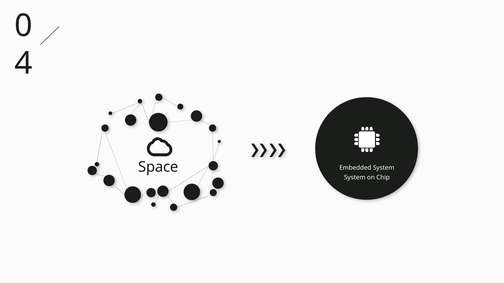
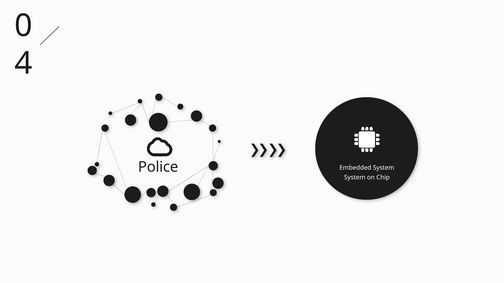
Space: Space -> Police (158, 167)
